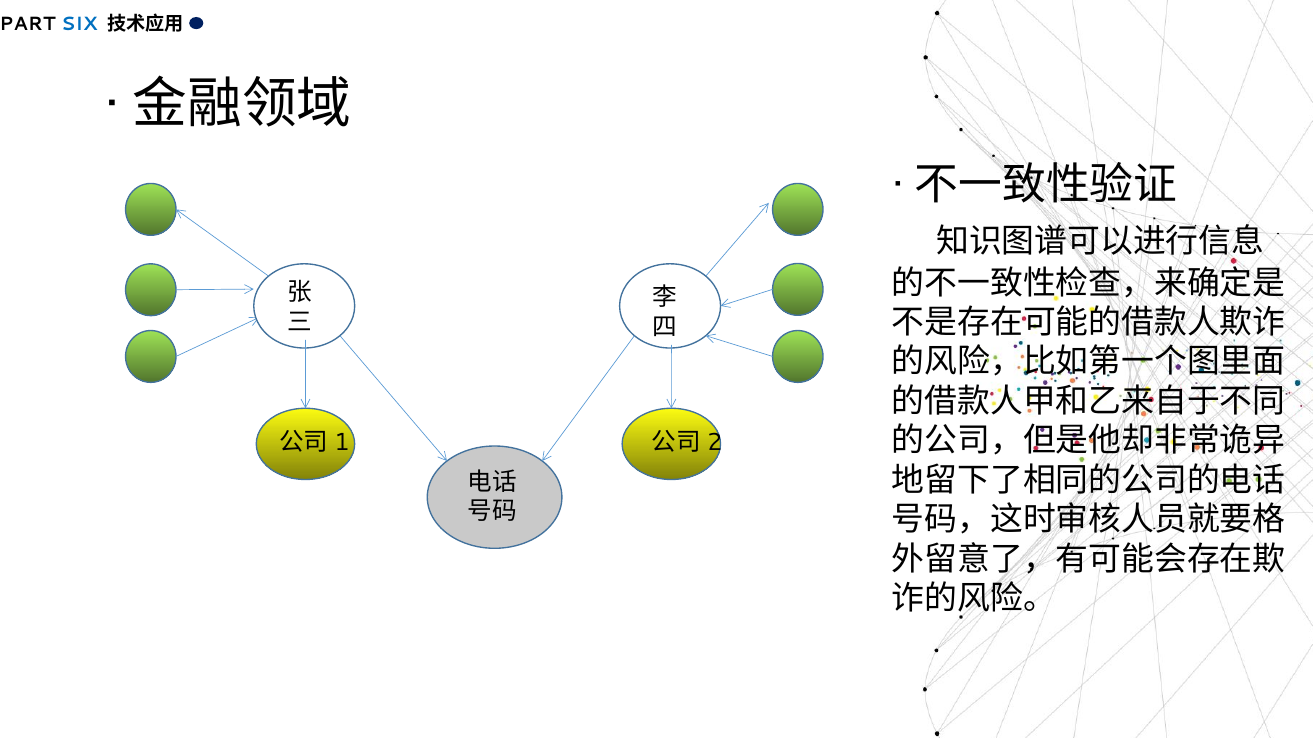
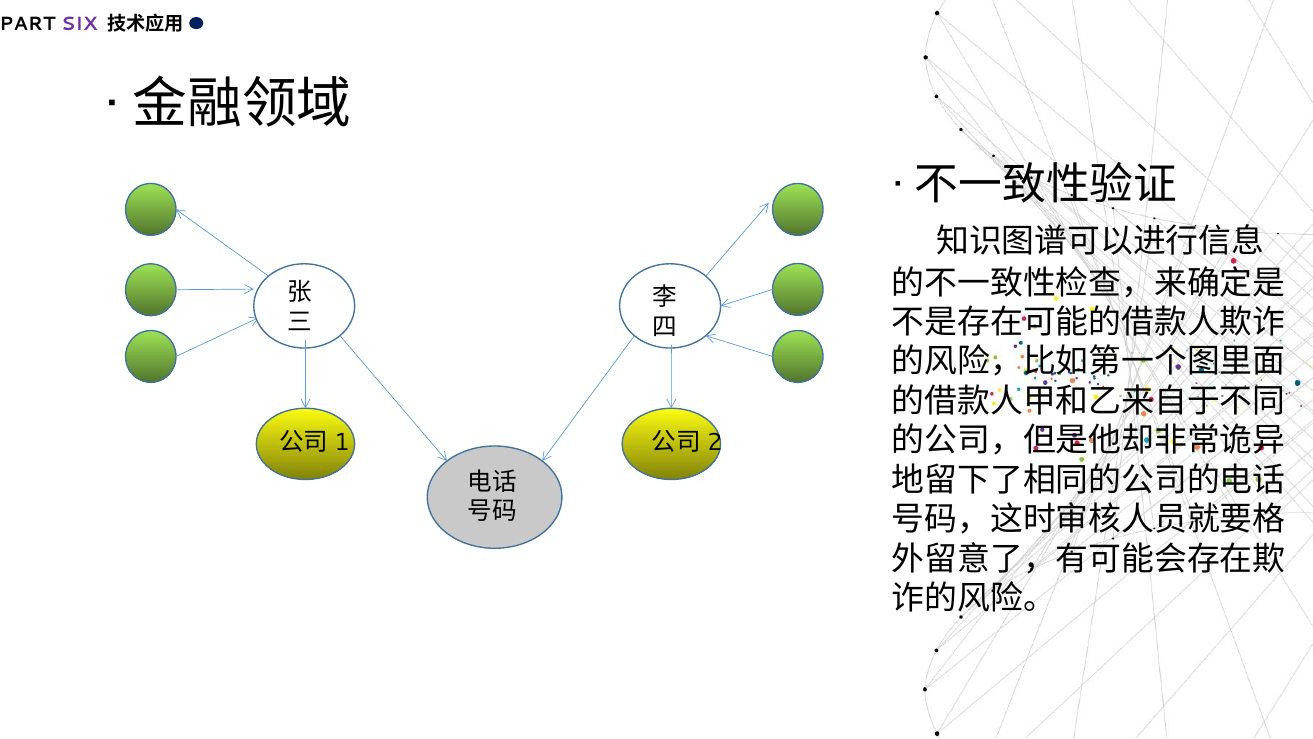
SIX colour: blue -> purple (79, 24)
